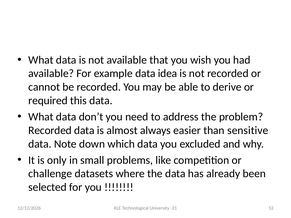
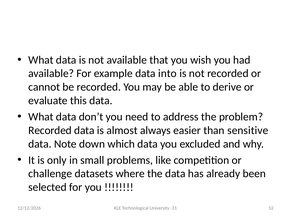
idea: idea -> into (167, 74)
required: required -> evaluate (48, 101)
